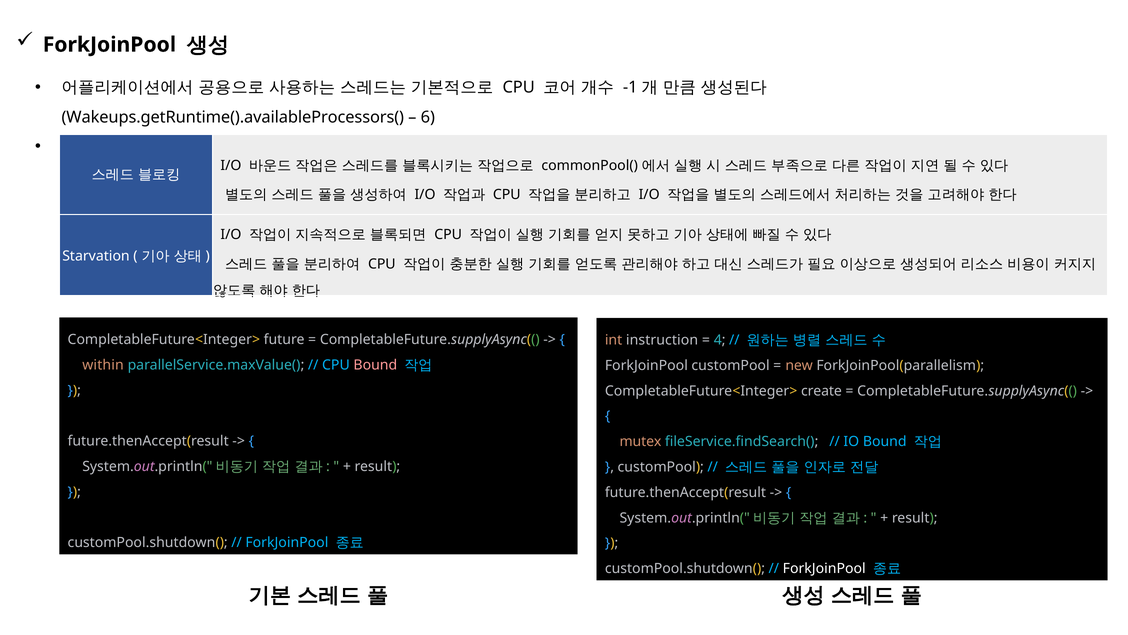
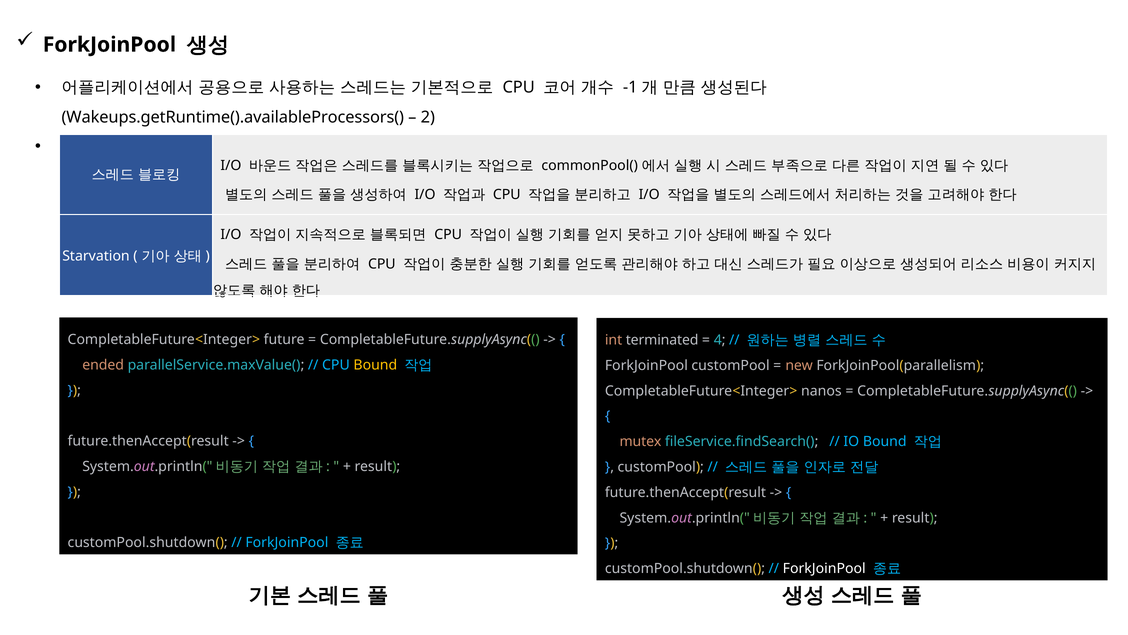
6: 6 -> 2 (428, 117)
instruction: instruction -> terminated (662, 340)
within: within -> ended (103, 365)
Bound colour: pink -> yellow (375, 365)
create: create -> nanos (821, 391)
